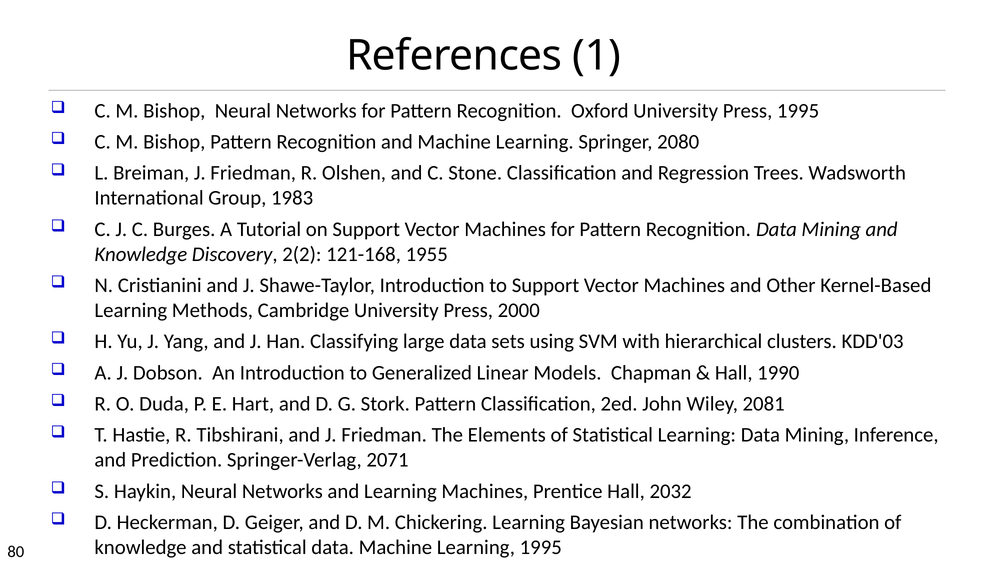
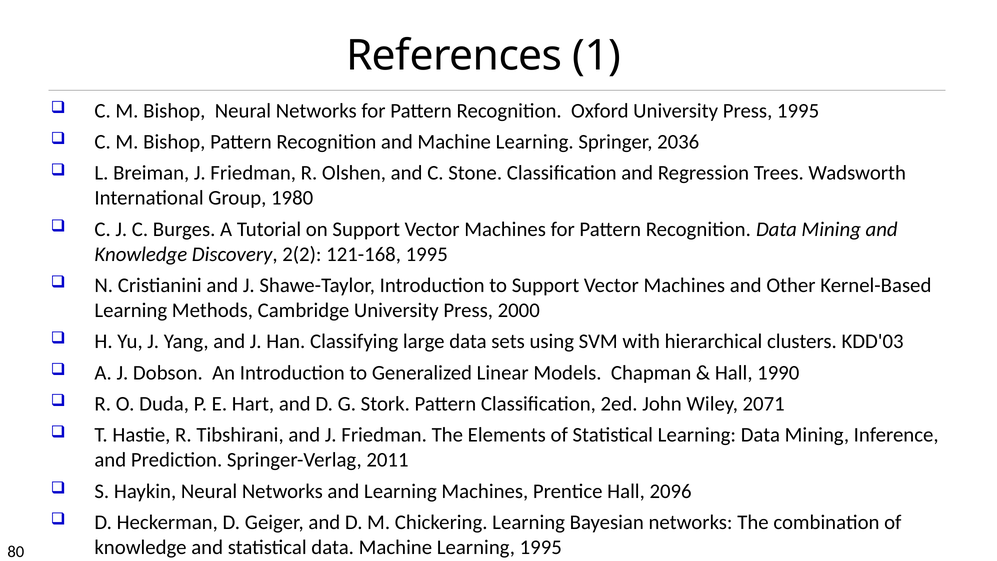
2080: 2080 -> 2036 (678, 142)
1983: 1983 -> 1980 (292, 198)
121-168 1955: 1955 -> 1995 (427, 254)
2081: 2081 -> 2071 (764, 404)
2071: 2071 -> 2011 (387, 460)
2032: 2032 -> 2096 (671, 491)
